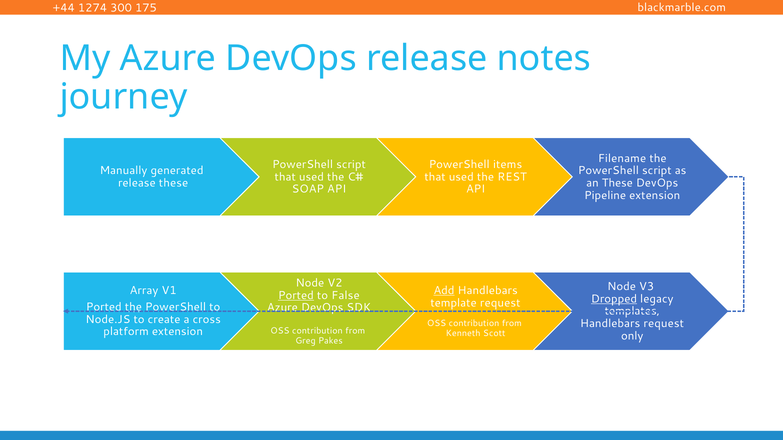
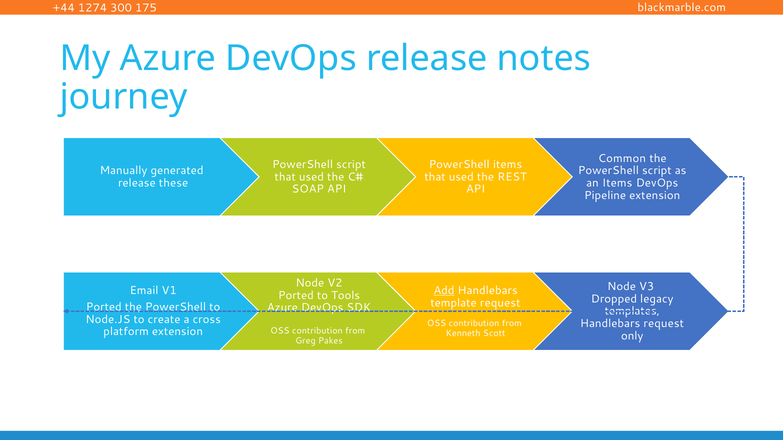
Filename: Filename -> Common (622, 158)
an These: These -> Items (617, 183)
Array: Array -> Email (144, 291)
Ported underline: present -> none (296, 296)
False: False -> Tools (346, 296)
Dropped underline: present -> none (614, 299)
